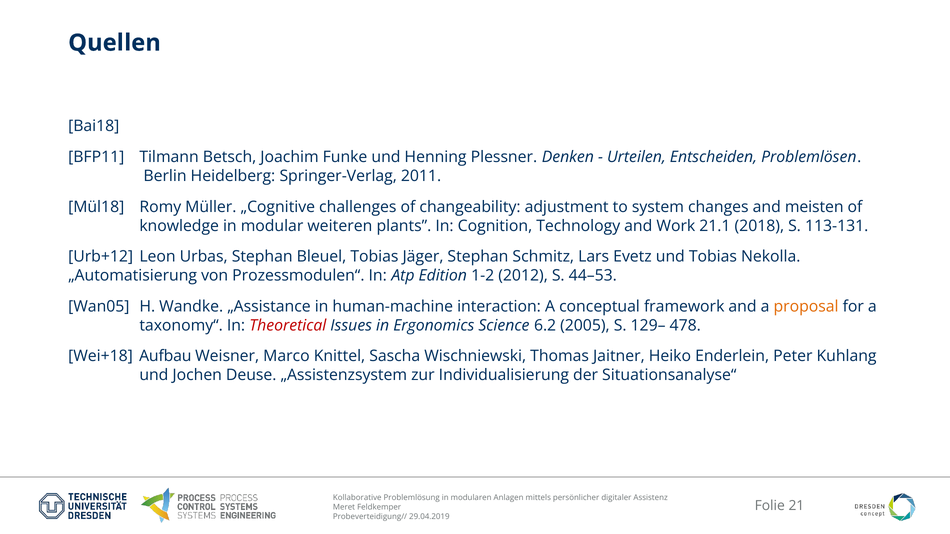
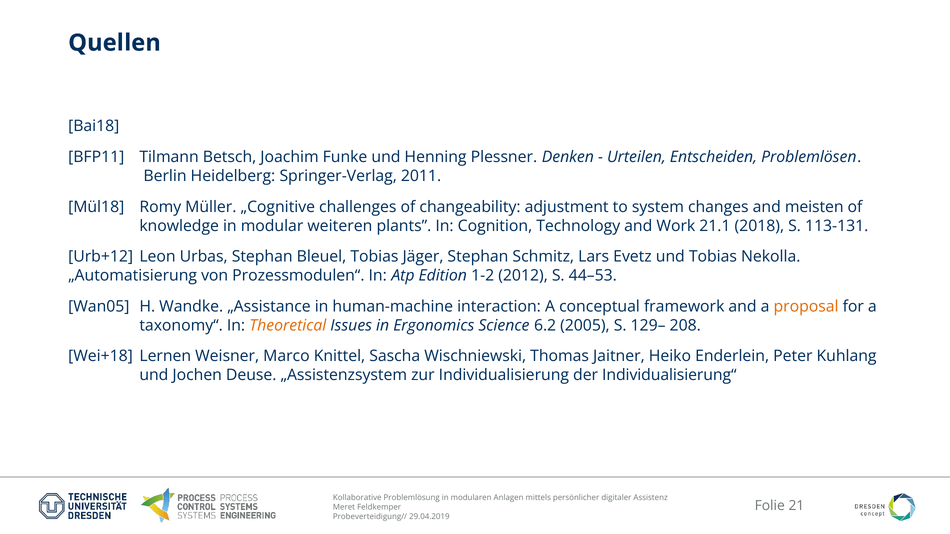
Theoretical colour: red -> orange (288, 326)
478: 478 -> 208 (685, 326)
Aufbau: Aufbau -> Lernen (165, 356)
Situationsanalyse“: Situationsanalyse“ -> Individualisierung“ (669, 375)
